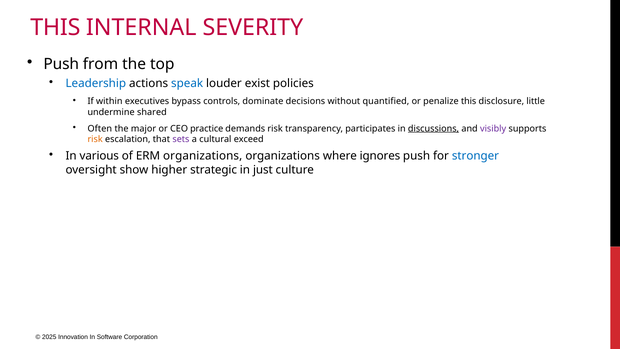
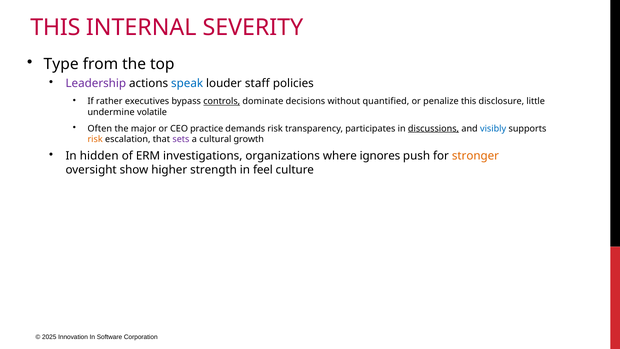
Push: Push -> Type (61, 64)
Leadership colour: blue -> purple (96, 84)
exist: exist -> staff (257, 84)
within: within -> rather (109, 101)
controls underline: none -> present (222, 101)
shared: shared -> volatile (152, 112)
visibly colour: purple -> blue (493, 128)
exceed: exceed -> growth (249, 139)
various: various -> hidden (99, 156)
ERM organizations: organizations -> investigations (203, 156)
stronger colour: blue -> orange (475, 156)
strategic: strategic -> strength (214, 170)
just: just -> feel (263, 170)
